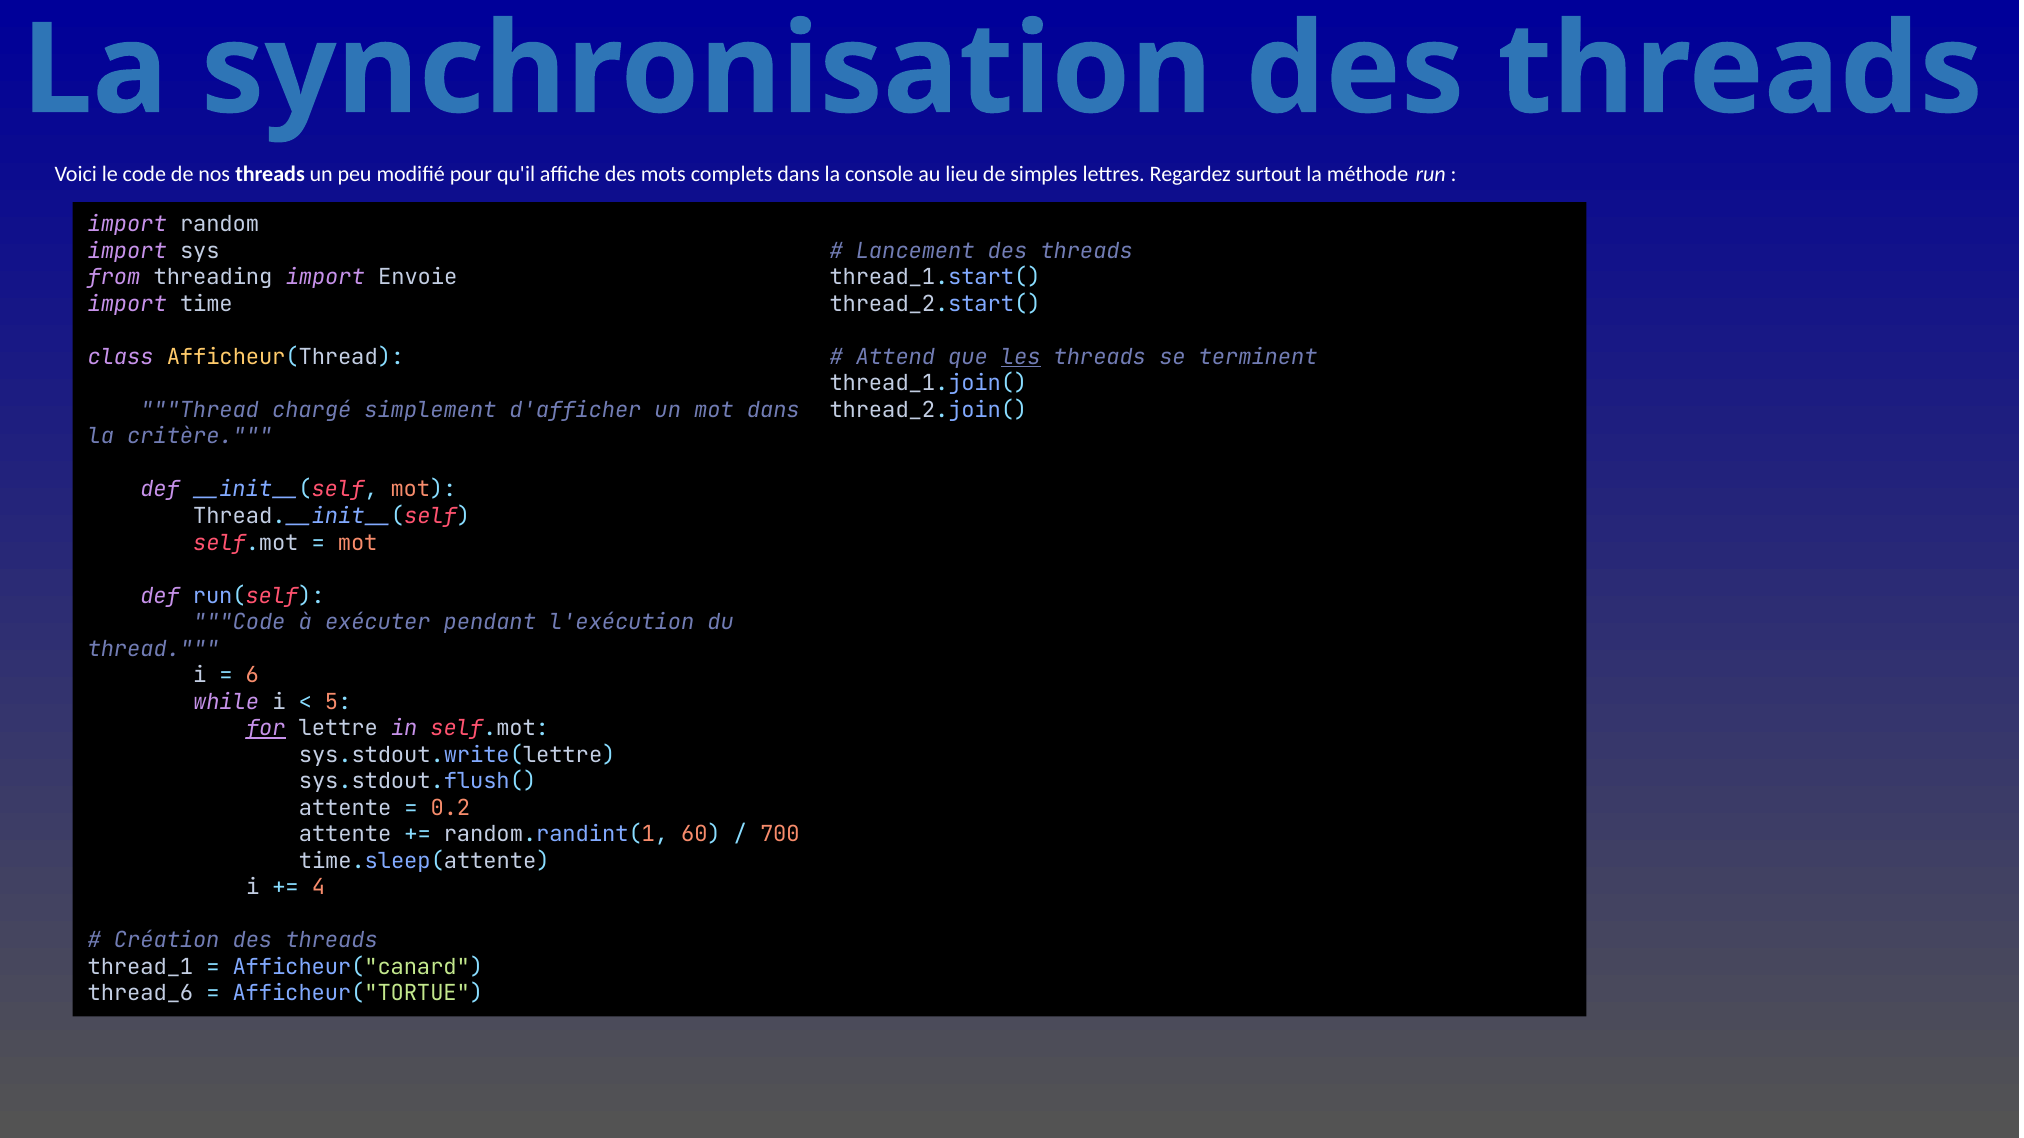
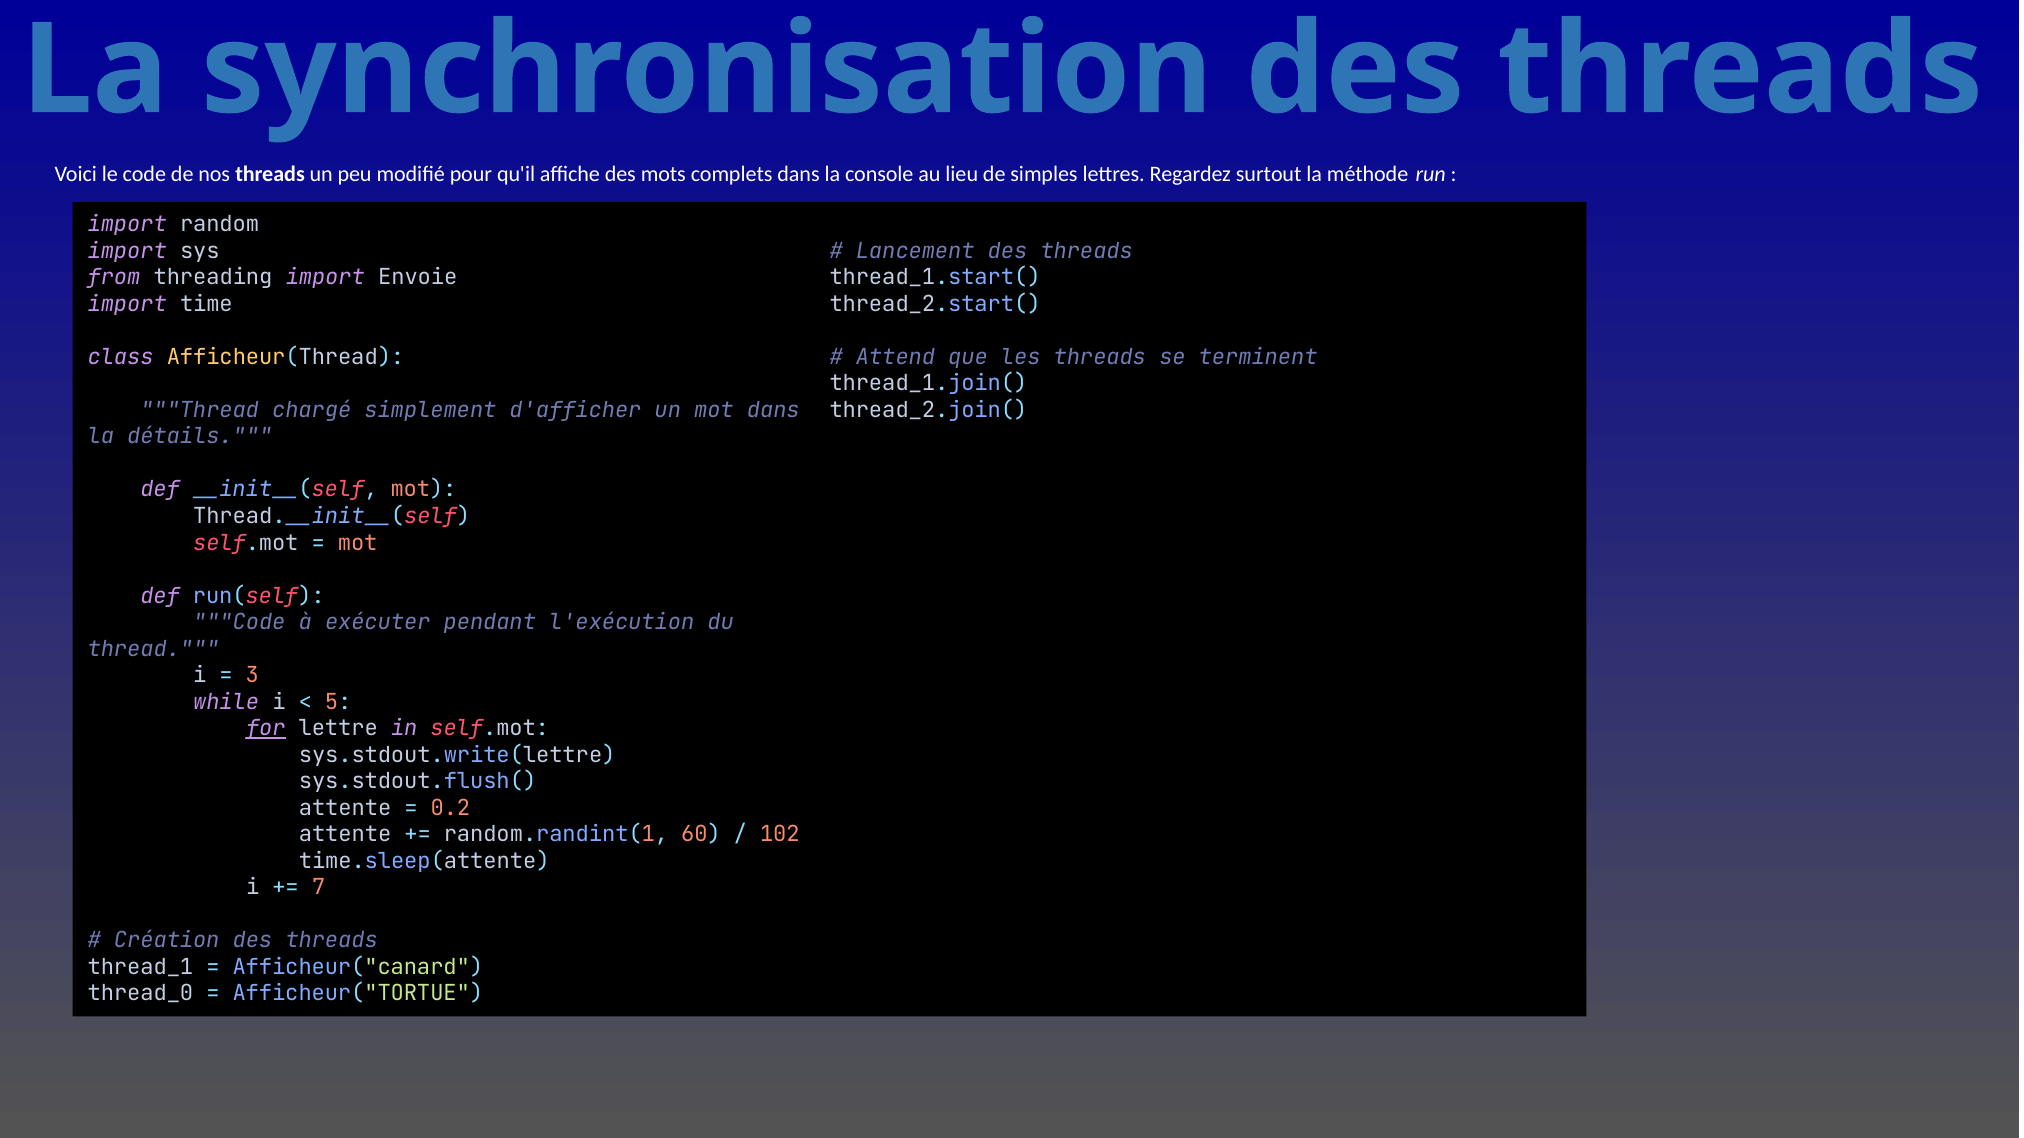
les underline: present -> none (1021, 357)
critère: critère -> détails (200, 437)
6: 6 -> 3 (252, 676)
700: 700 -> 102 (780, 835)
4: 4 -> 7 (318, 888)
thread_6: thread_6 -> thread_0 (140, 994)
